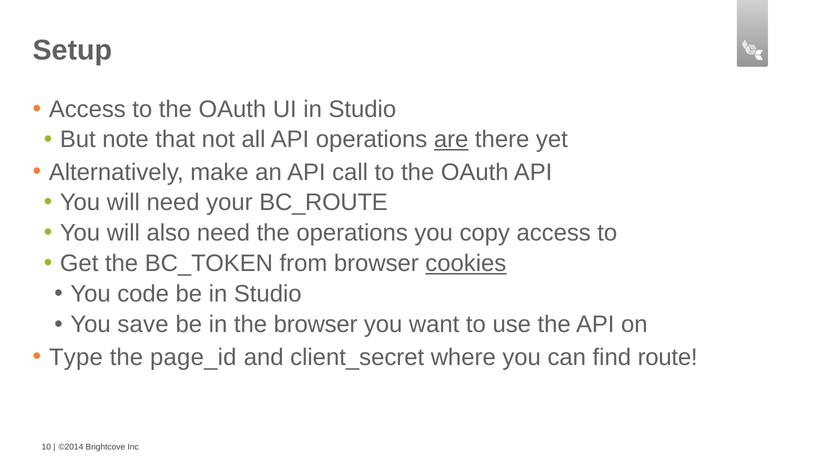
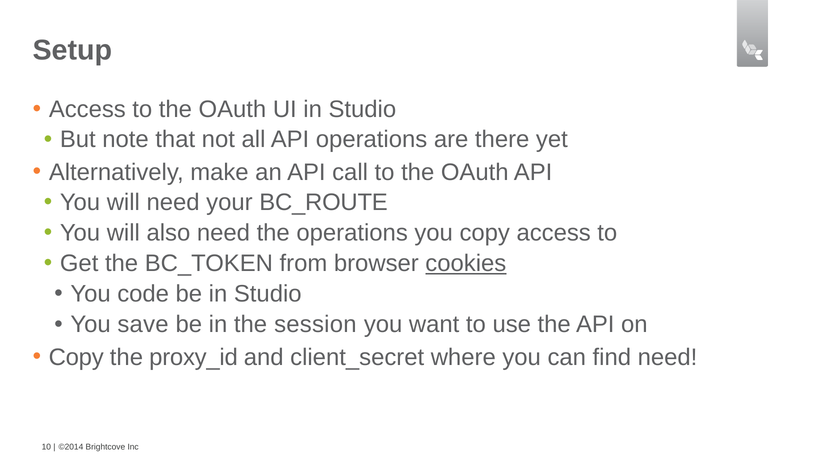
are underline: present -> none (451, 140)
the browser: browser -> session (315, 325)
Type: Type -> Copy (76, 358)
page_id: page_id -> proxy_id (194, 358)
find route: route -> need (667, 358)
